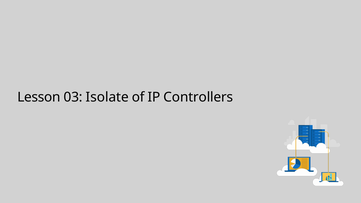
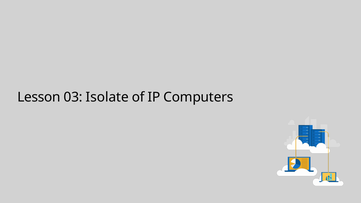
Controllers: Controllers -> Computers (198, 97)
